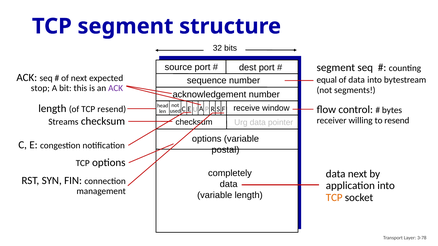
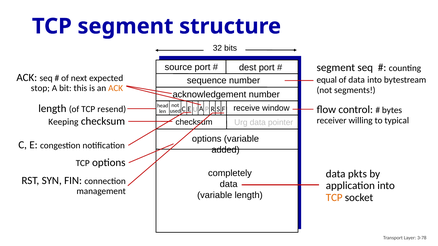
ACK colour: purple -> orange (116, 88)
to resend: resend -> typical (397, 121)
Streams: Streams -> Keeping (63, 122)
postal: postal -> added (226, 150)
data next: next -> pkts (357, 174)
